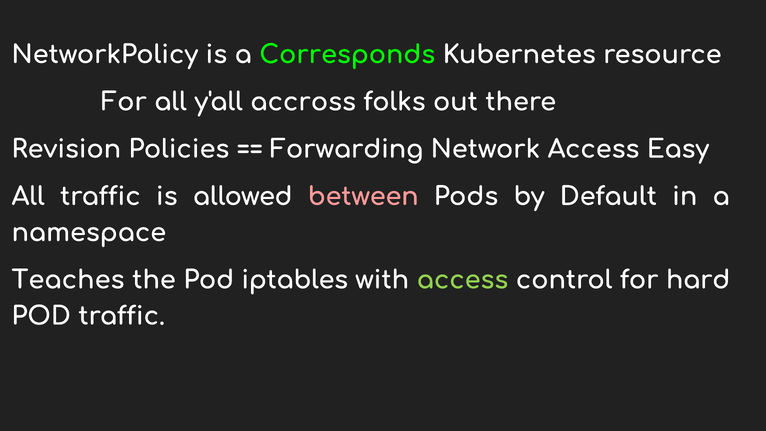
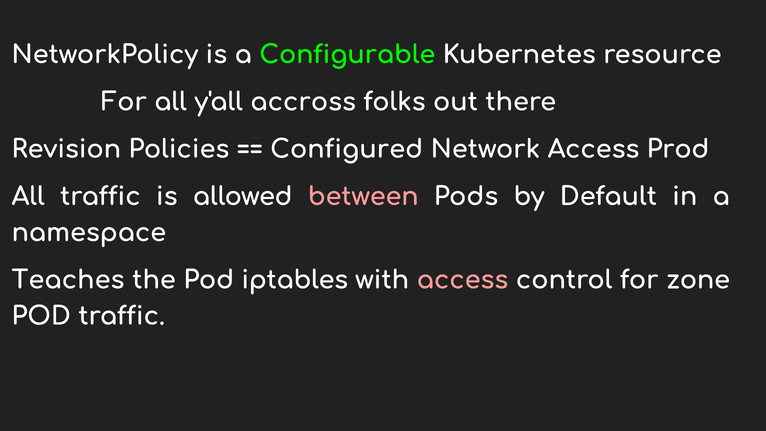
Corresponds: Corresponds -> Configurable (347, 55)
Forwarding: Forwarding -> Configured (347, 149)
Easy: Easy -> Prod (678, 149)
access colour: light green -> pink (462, 280)
hard: hard -> zone (698, 280)
